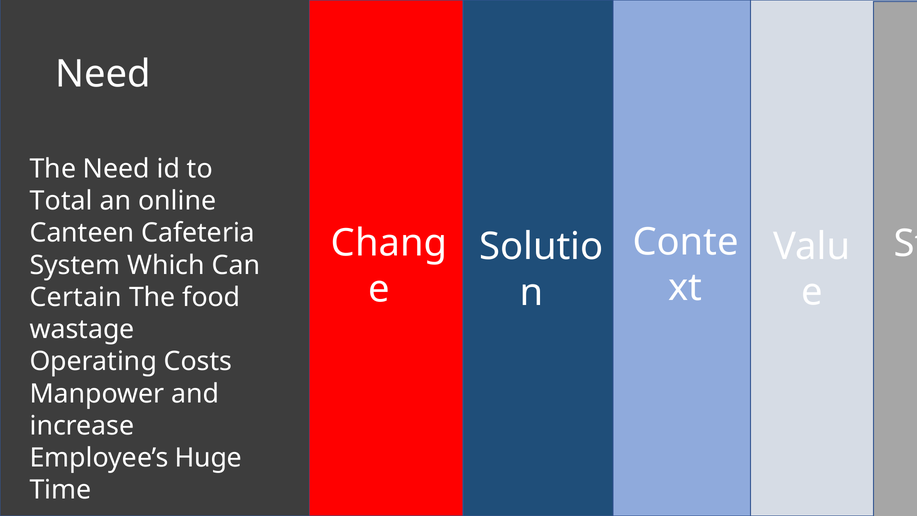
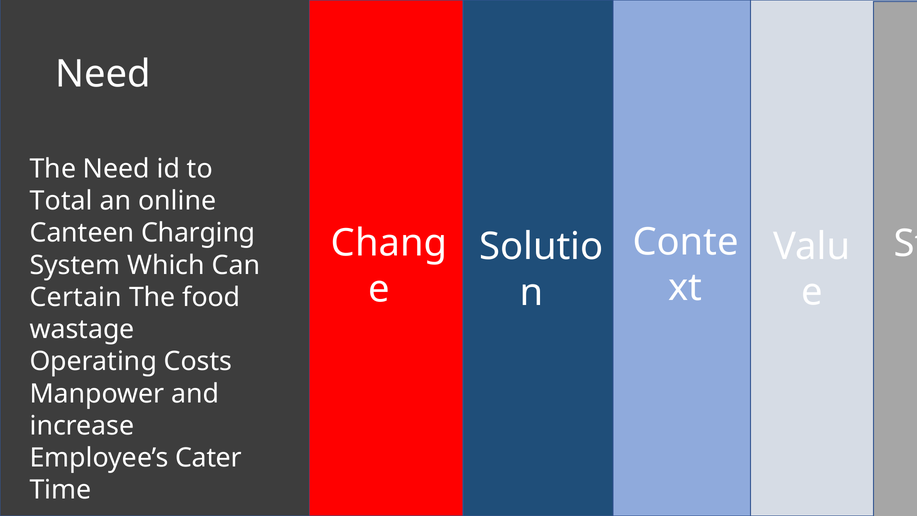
Cafeteria: Cafeteria -> Charging (198, 233)
Huge: Huge -> Cater (208, 458)
